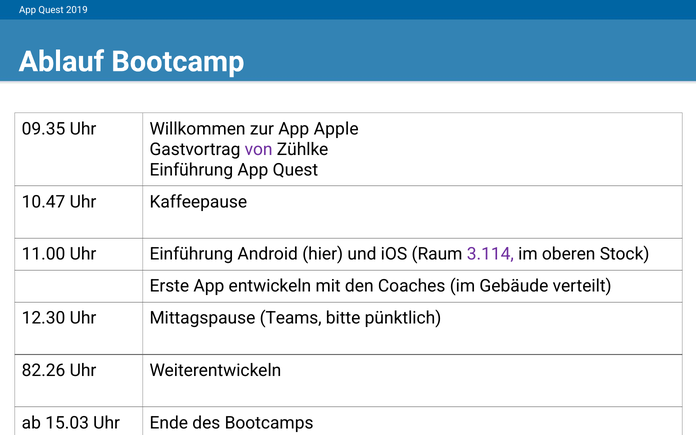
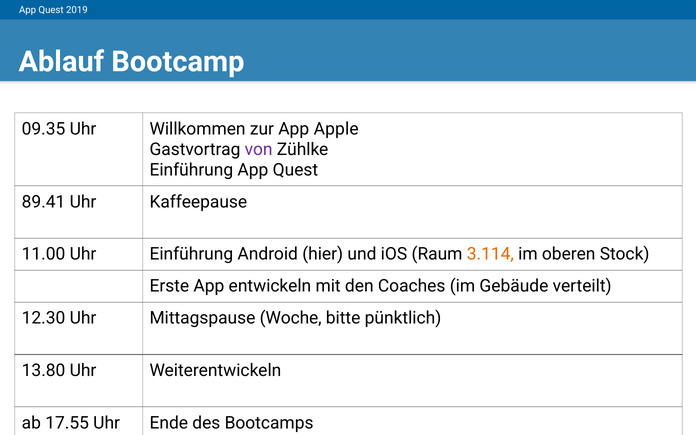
10.47: 10.47 -> 89.41 (44, 202)
3.114 colour: purple -> orange (490, 254)
Teams: Teams -> Woche (291, 318)
82.26: 82.26 -> 13.80 (44, 371)
15.03: 15.03 -> 17.55 (67, 423)
